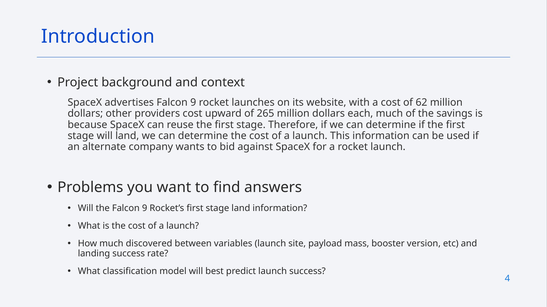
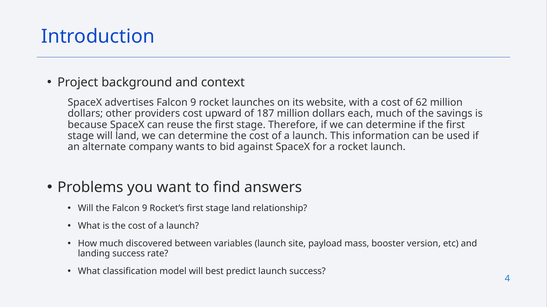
265: 265 -> 187 (265, 114)
land information: information -> relationship (280, 209)
